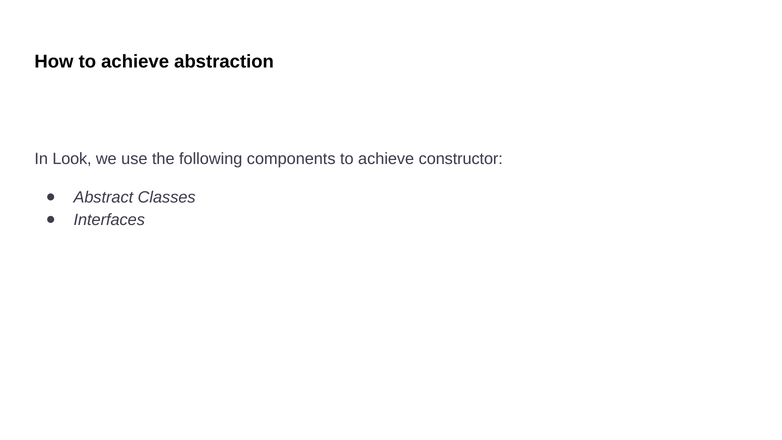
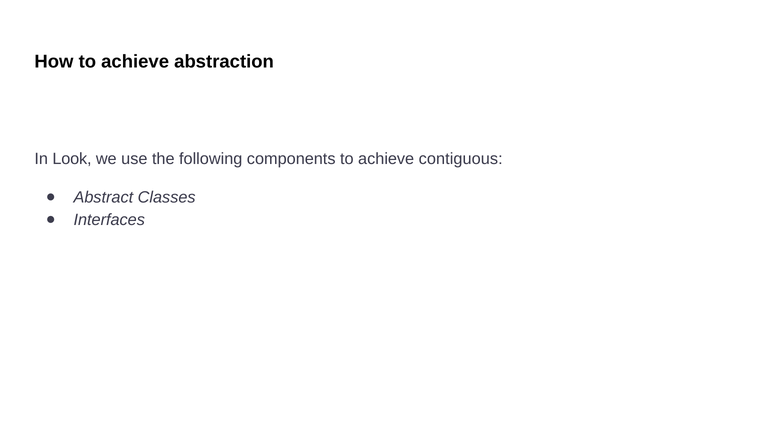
constructor: constructor -> contiguous (461, 159)
